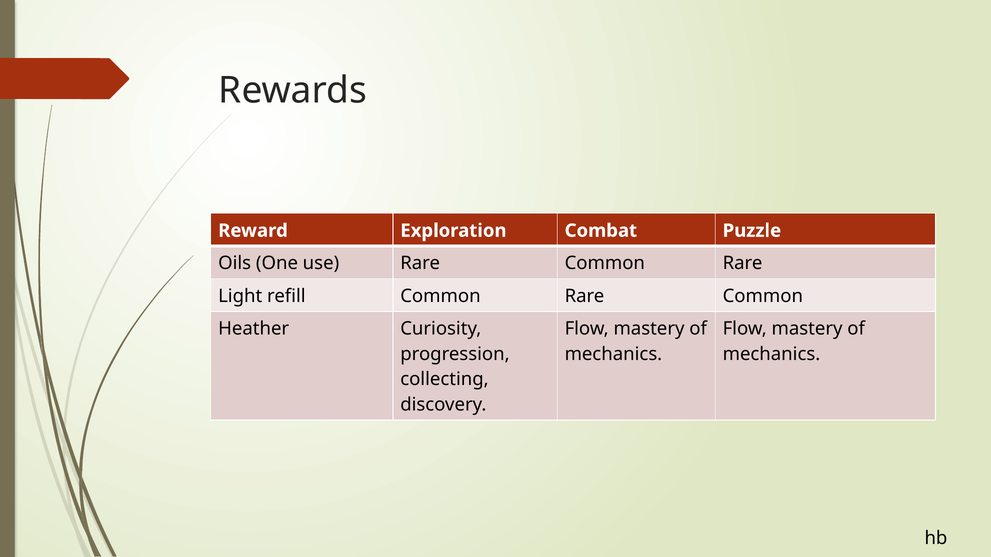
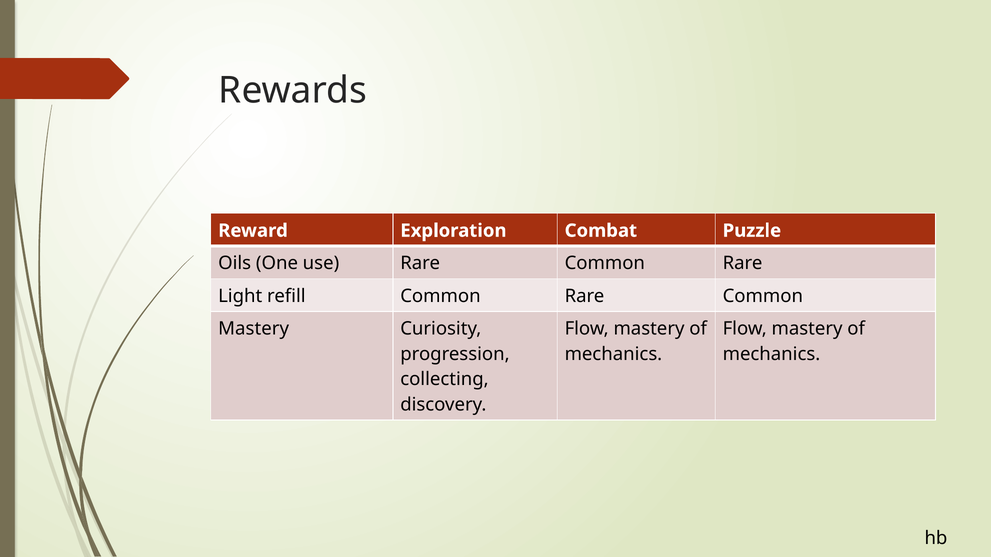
Heather: Heather -> Mastery (254, 329)
